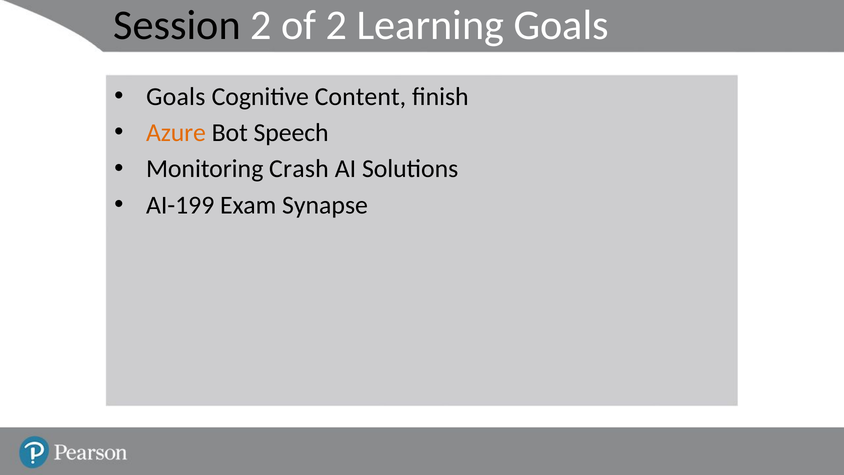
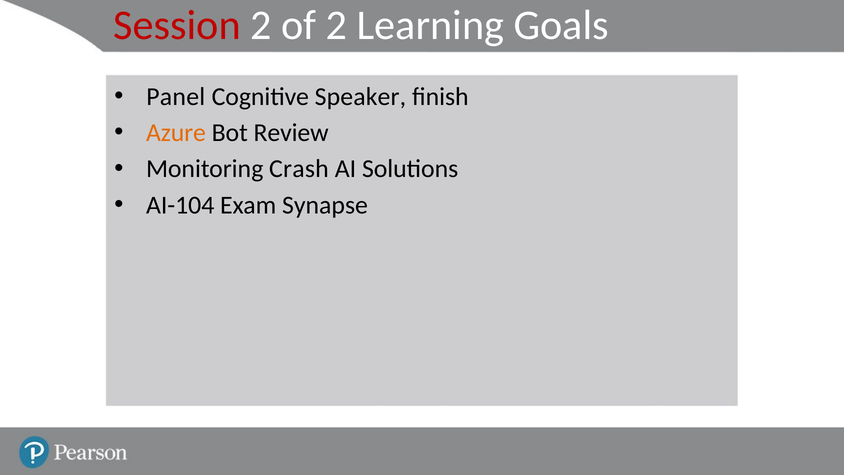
Session colour: black -> red (177, 25)
Goals: Goals -> Panel (176, 97)
Content: Content -> Speaker (360, 97)
Speech: Speech -> Review (291, 133)
AI-199: AI-199 -> AI-104 (180, 205)
